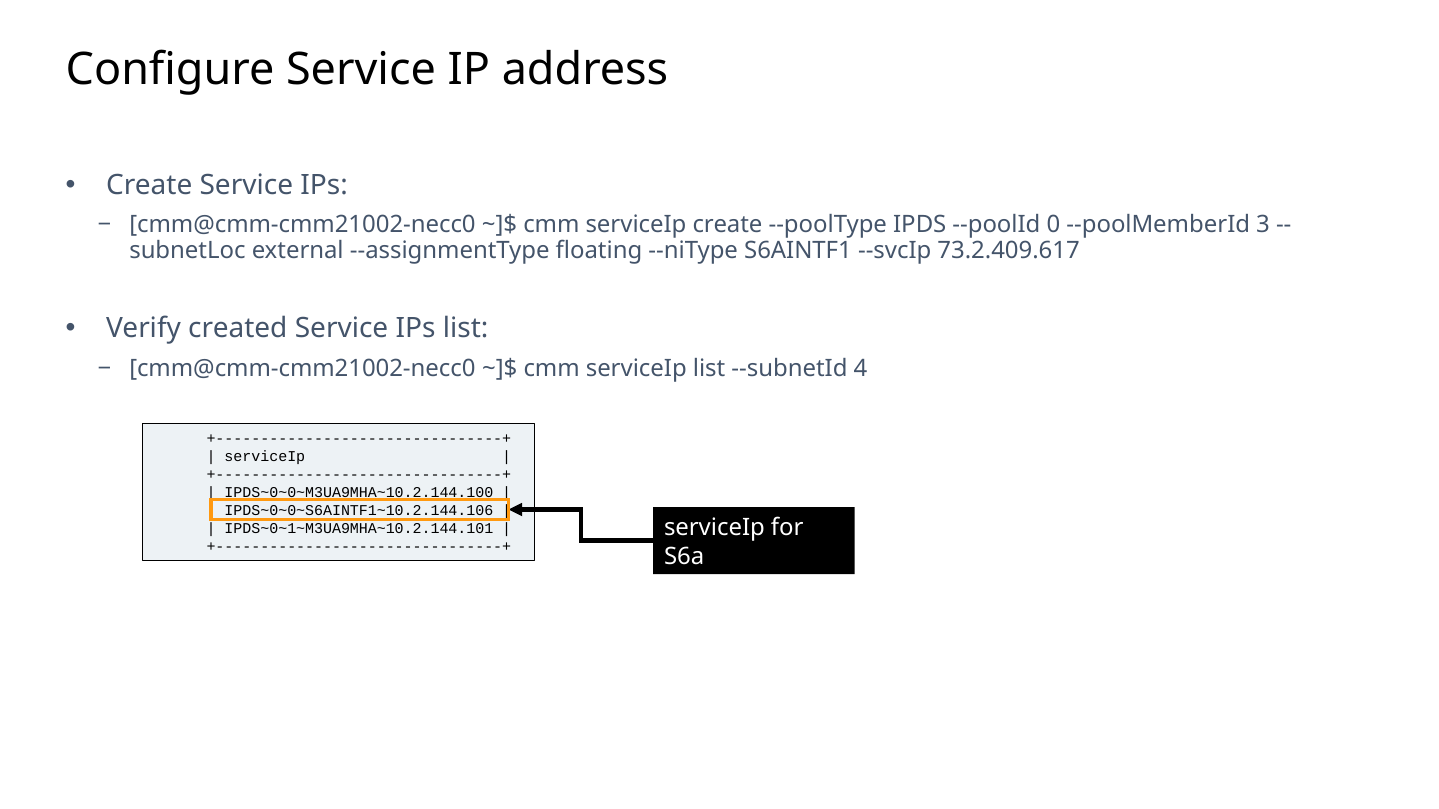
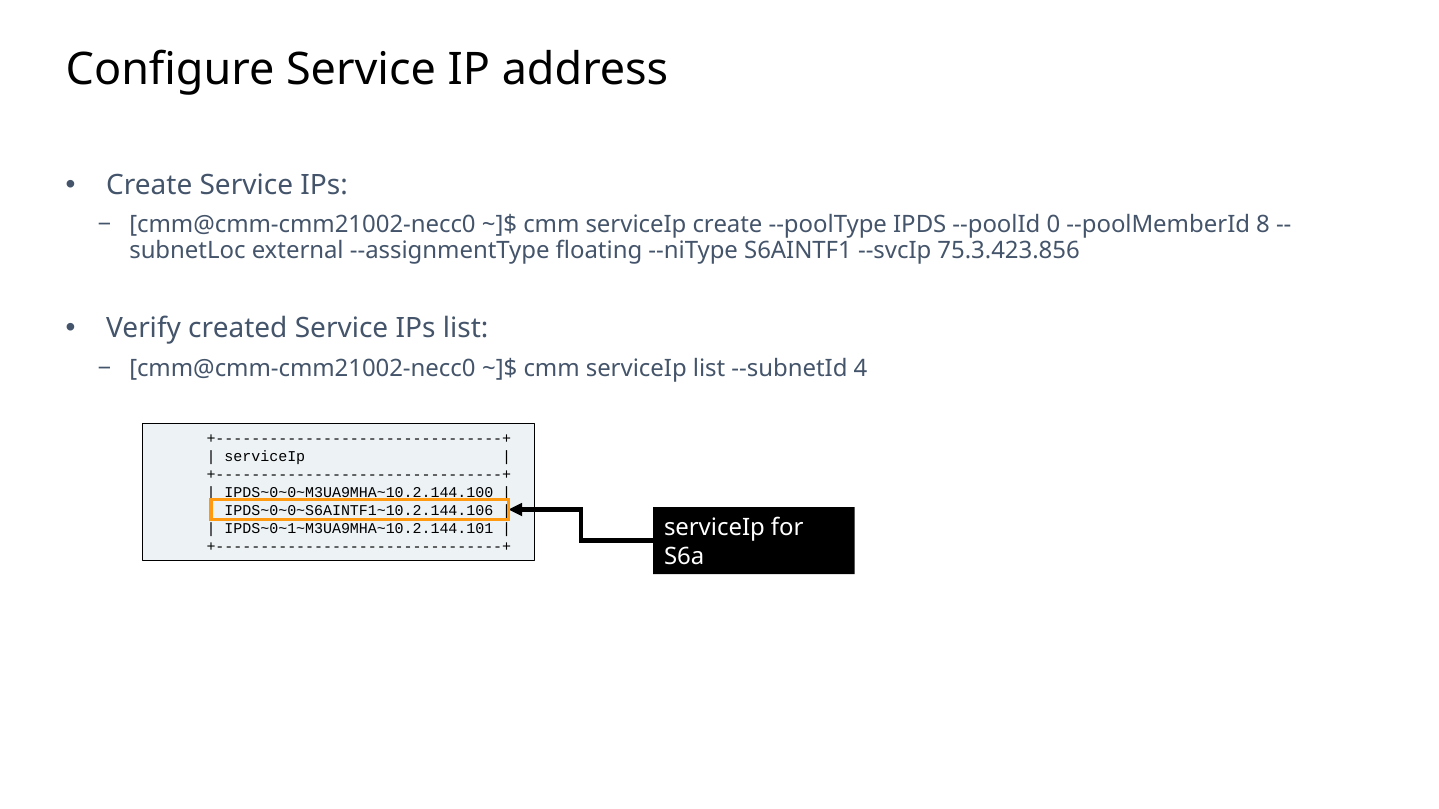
3: 3 -> 8 (1263, 225)
73.2.409.617: 73.2.409.617 -> 75.3.423.856 (1009, 251)
